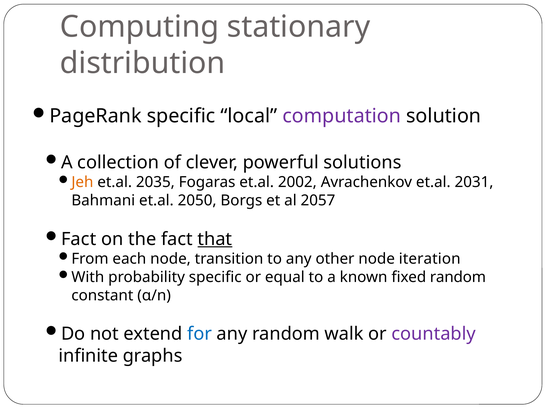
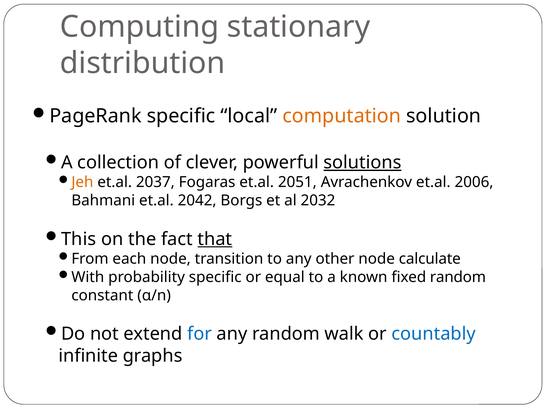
computation colour: purple -> orange (342, 116)
solutions underline: none -> present (363, 162)
2035: 2035 -> 2037 (155, 182)
2002: 2002 -> 2051 (297, 182)
2031: 2031 -> 2006 (474, 182)
2050: 2050 -> 2042 (197, 200)
2057: 2057 -> 2032 (318, 200)
Fact: Fact -> This (79, 239)
iteration: iteration -> calculate (430, 259)
countably colour: purple -> blue (434, 333)
